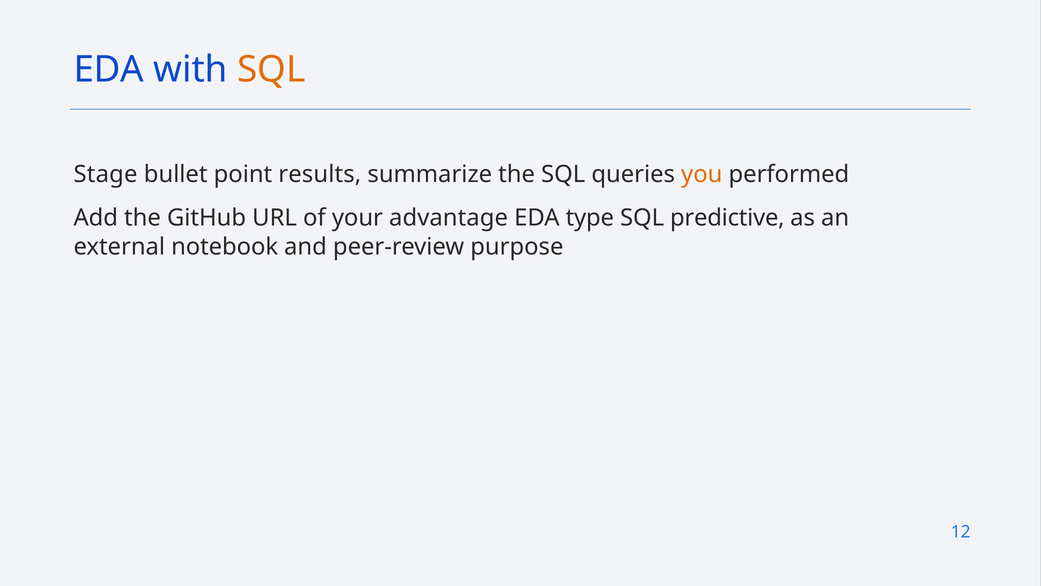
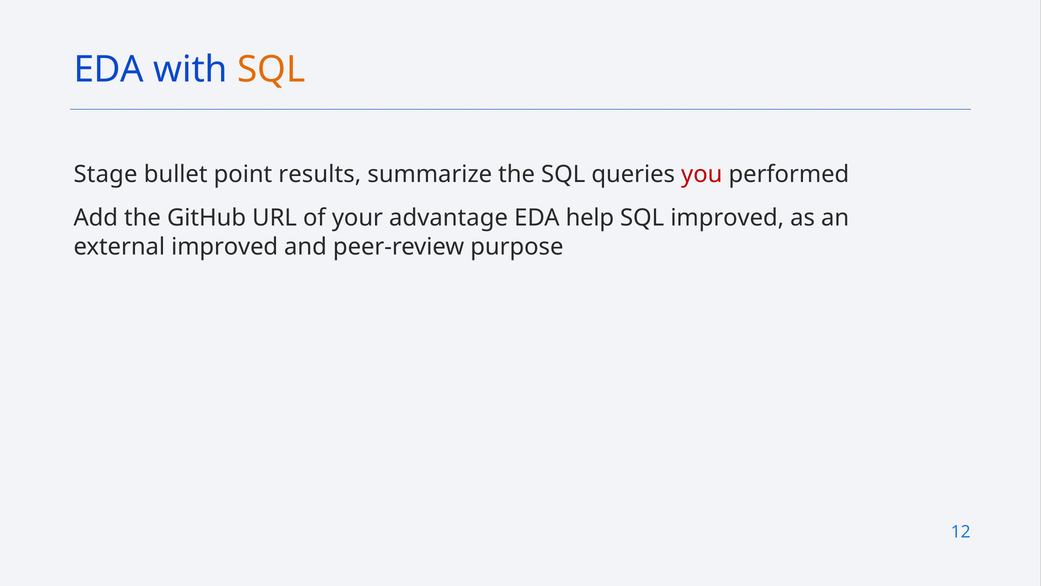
you colour: orange -> red (702, 174)
type: type -> help (590, 218)
SQL predictive: predictive -> improved (727, 218)
external notebook: notebook -> improved (225, 247)
